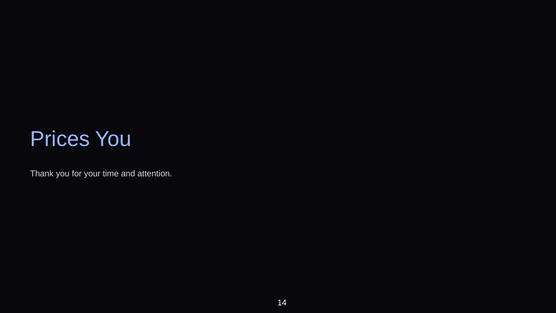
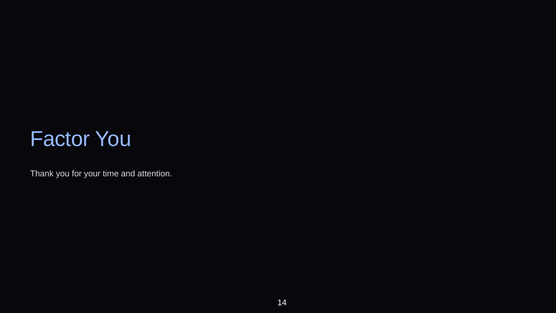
Prices: Prices -> Factor (60, 139)
